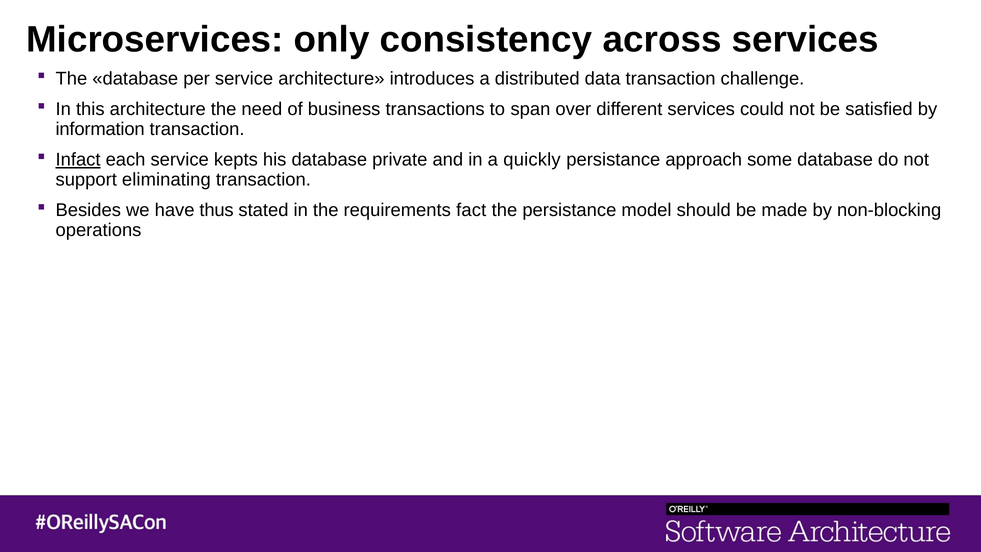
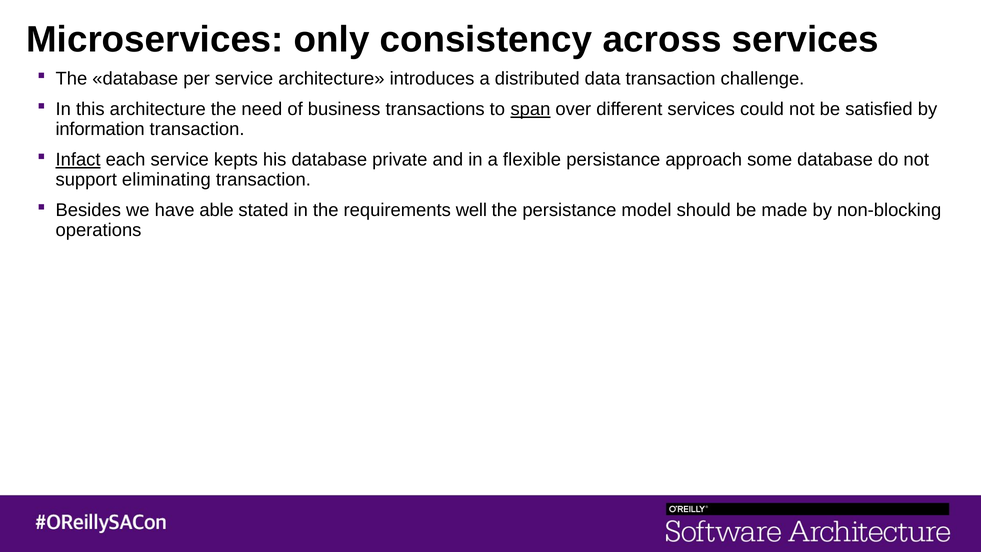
span underline: none -> present (530, 109)
quickly: quickly -> flexible (532, 160)
thus: thus -> able (217, 210)
fact: fact -> well (471, 210)
